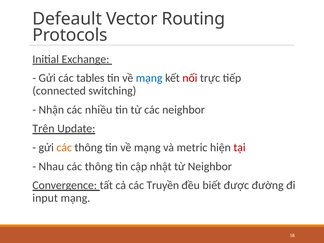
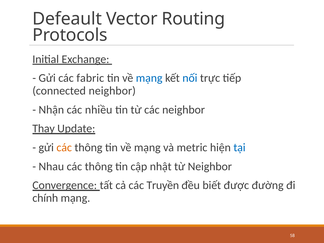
tables: tables -> fabric (90, 78)
nối colour: red -> blue (190, 78)
connected switching: switching -> neighbor (112, 91)
Trên: Trên -> Thay (44, 129)
tại colour: red -> blue (239, 148)
input: input -> chính (45, 198)
